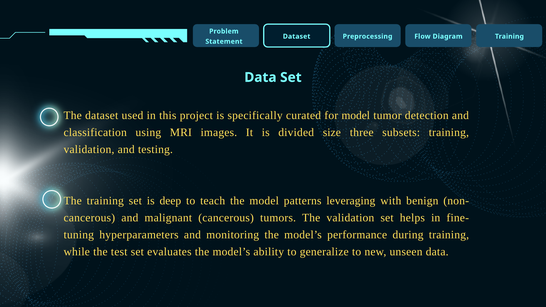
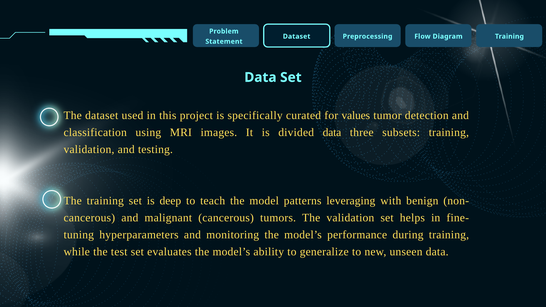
for model: model -> values (356, 116)
divided size: size -> data (332, 133)
